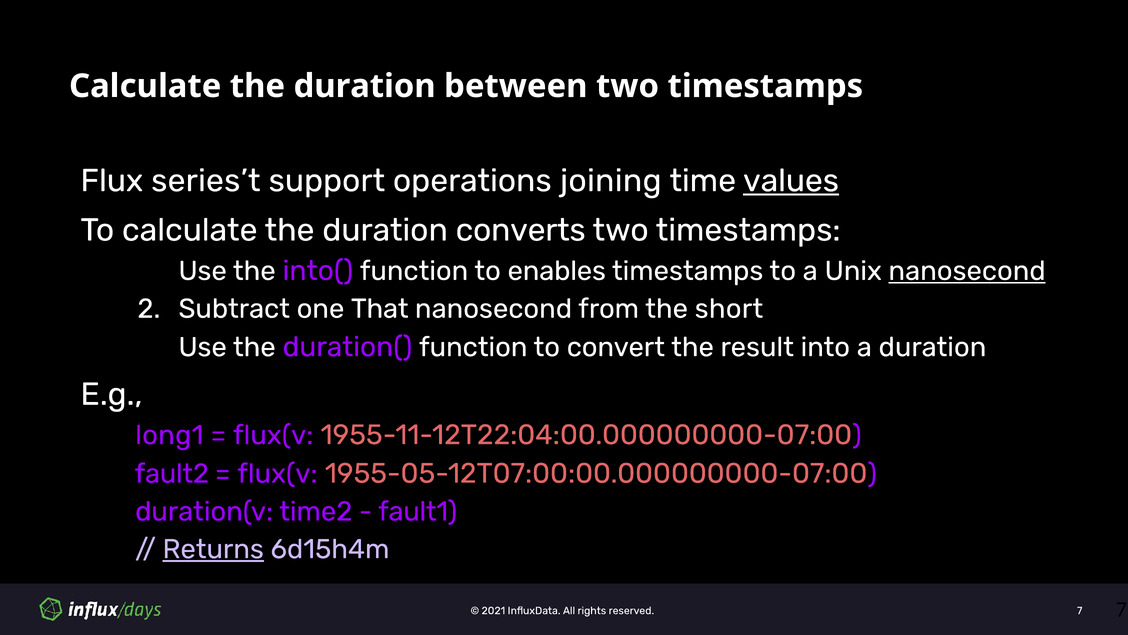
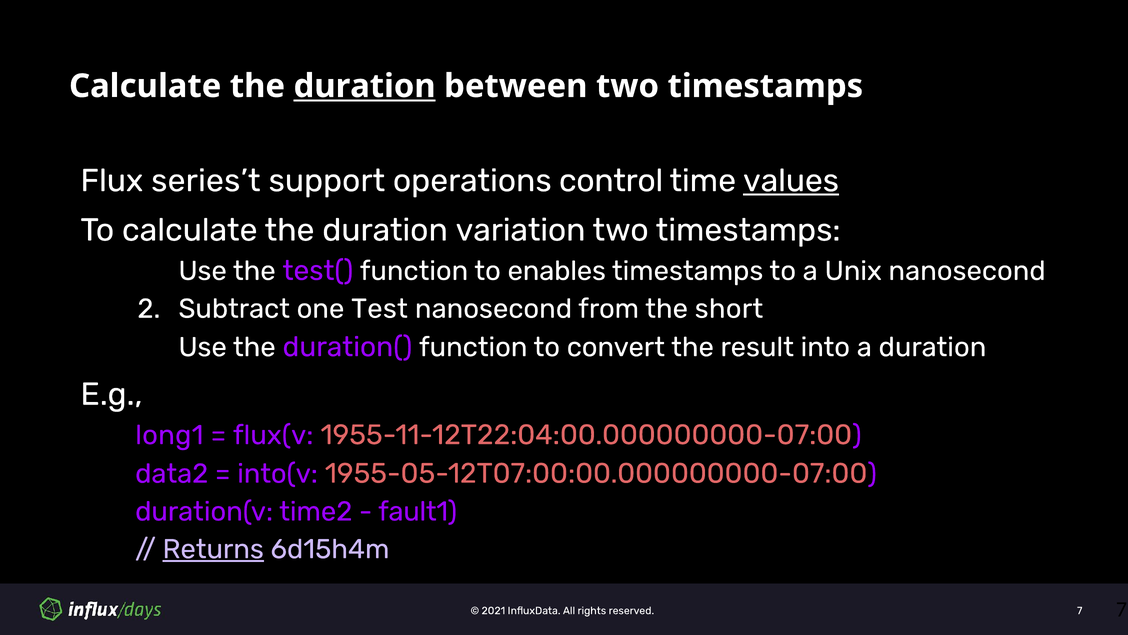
duration underline: none -> present (365, 86)
joining: joining -> control (611, 181)
converts: converts -> variation (521, 230)
into(: into( -> test( (318, 270)
nanosecond underline: present -> none (967, 271)
That: That -> Test (379, 308)
fault2: fault2 -> data2 (172, 473)
flux(v: flux(v -> into(v (278, 473)
